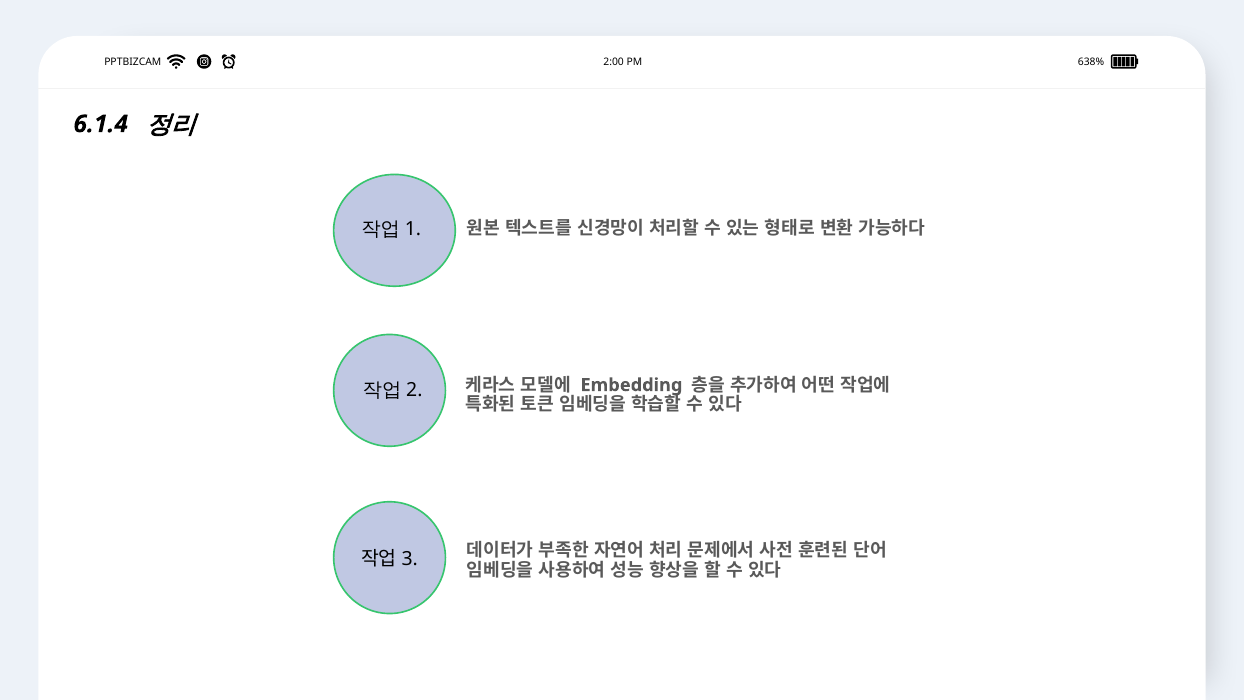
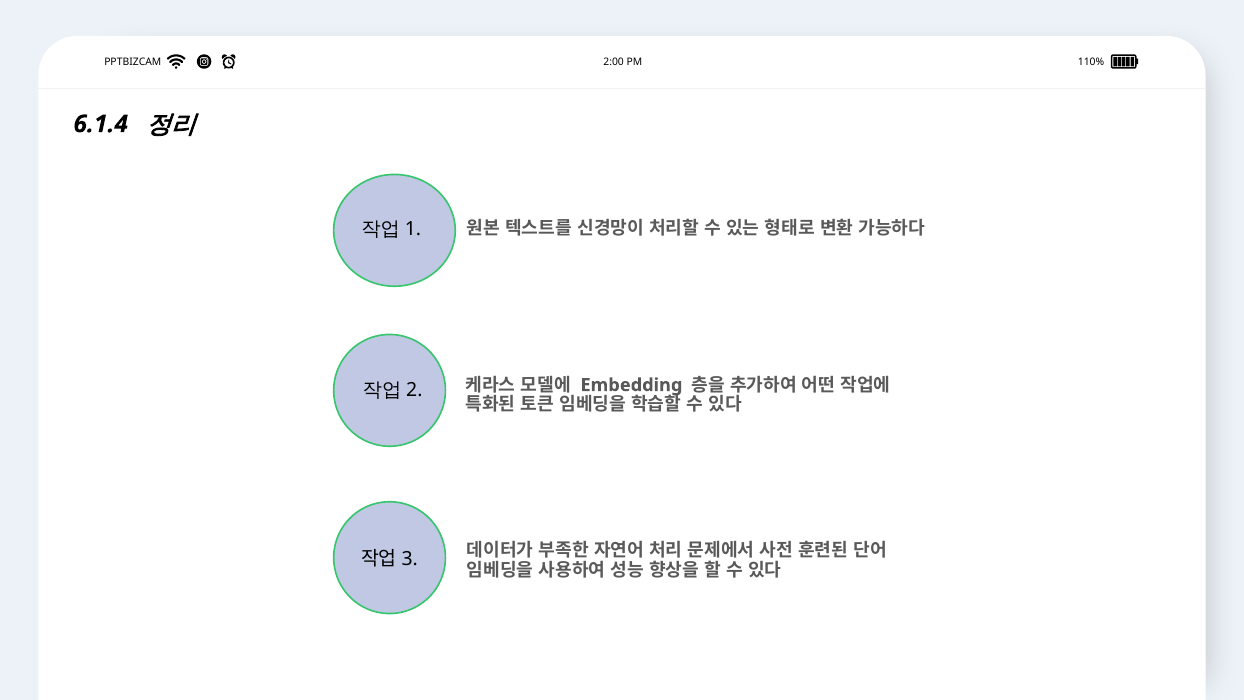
638%: 638% -> 110% (1091, 62)
